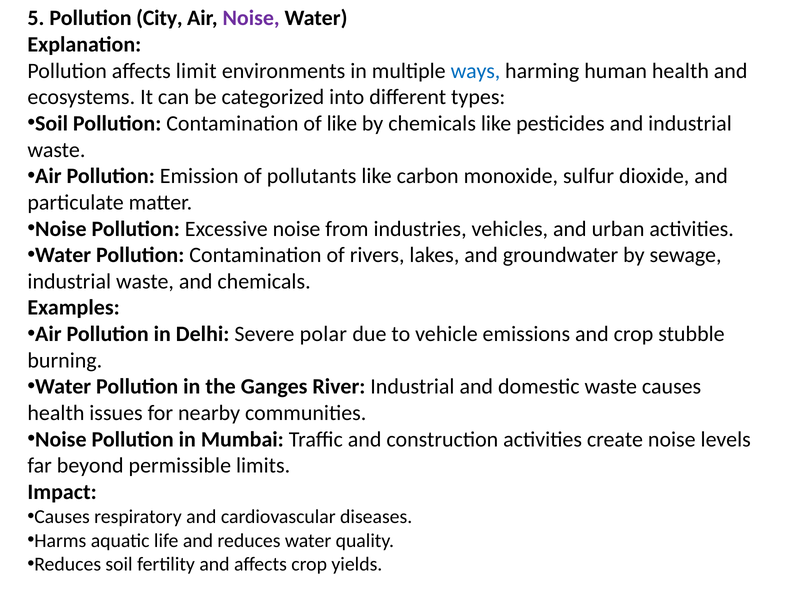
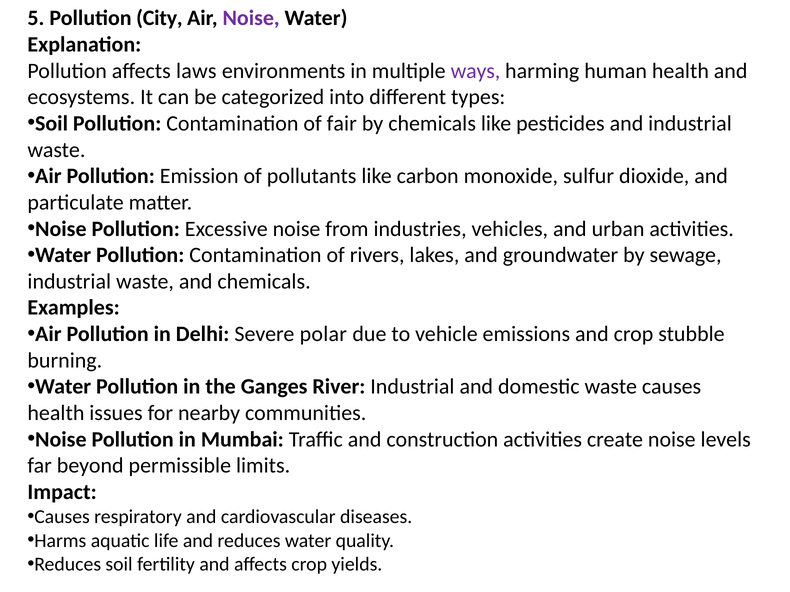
limit: limit -> laws (196, 71)
ways colour: blue -> purple (475, 71)
of like: like -> fair (342, 124)
